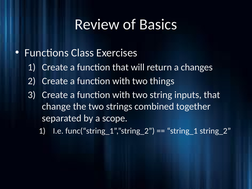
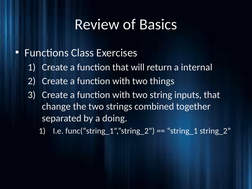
changes: changes -> internal (197, 67)
scope: scope -> doing (115, 118)
